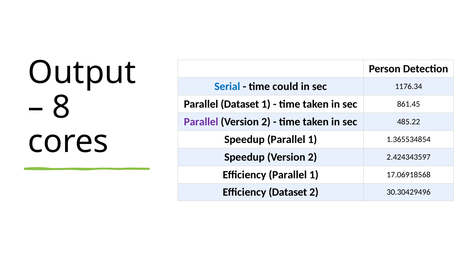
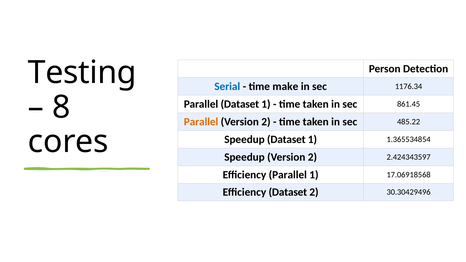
Output: Output -> Testing (82, 73)
could: could -> make (285, 87)
Parallel colour: purple -> orange (201, 122)
Speedup Parallel: Parallel -> Dataset (286, 139)
